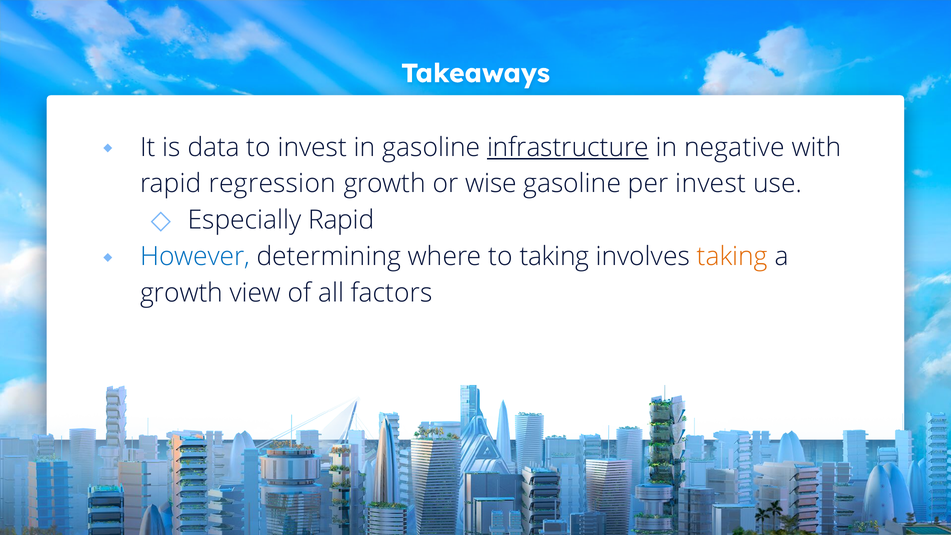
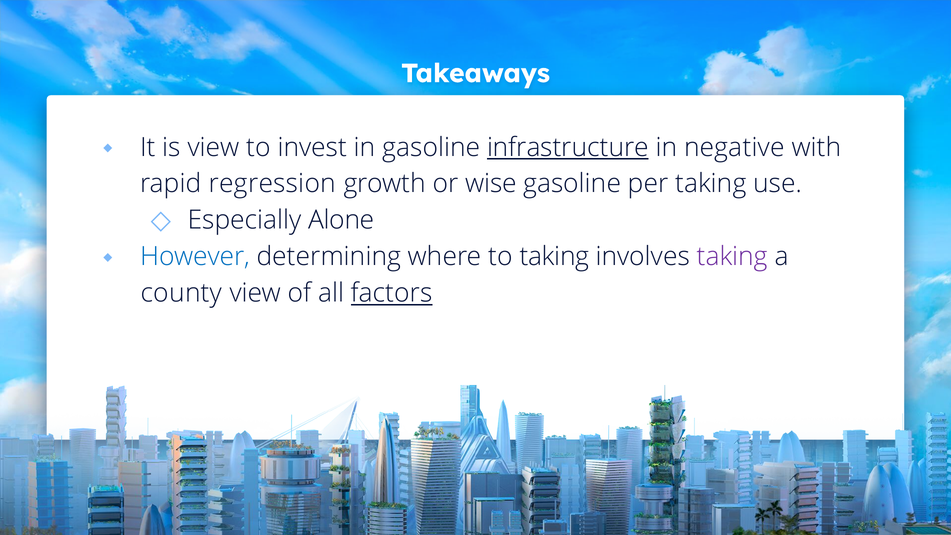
is data: data -> view (214, 147)
per invest: invest -> taking (711, 184)
Especially Rapid: Rapid -> Alone (341, 220)
taking colour: orange -> purple (732, 257)
growth: growth -> county (181, 293)
factors underline: none -> present (392, 293)
